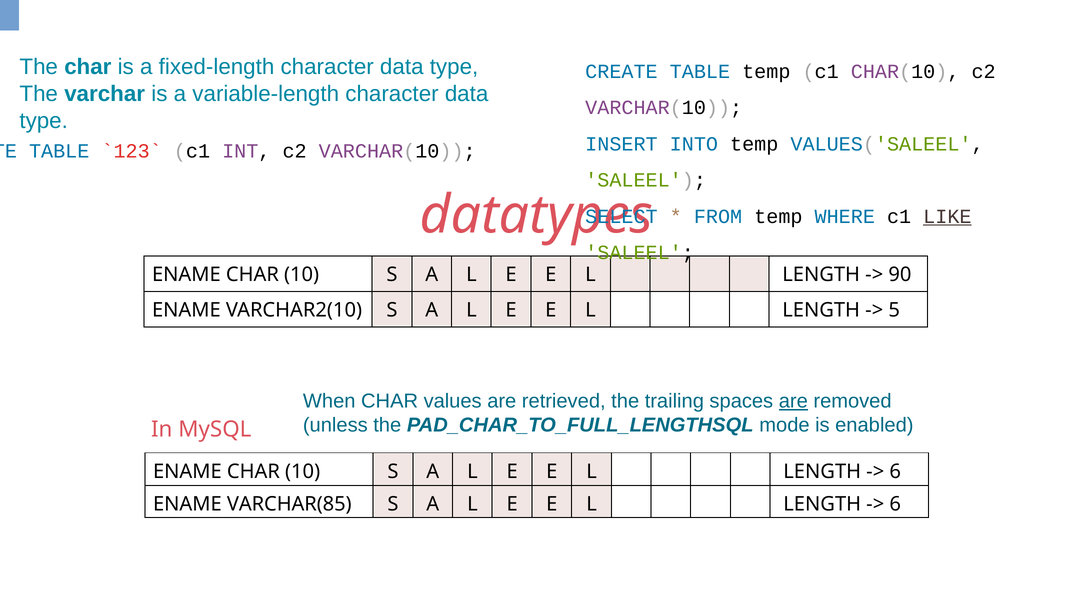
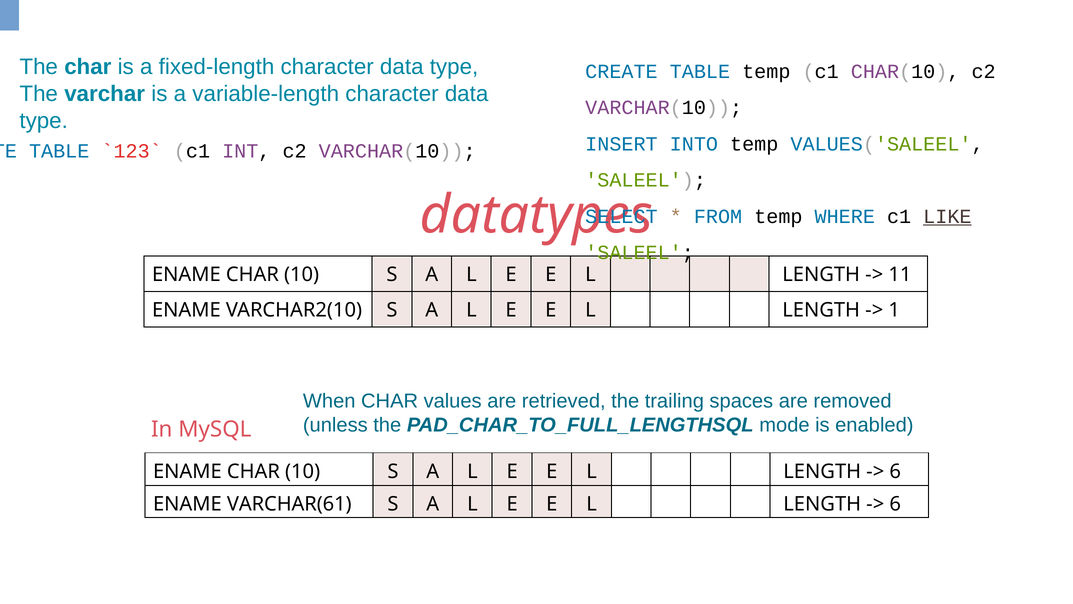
90: 90 -> 11 (900, 275)
5: 5 -> 1 (894, 310)
are underline: present -> none (793, 401)
VARCHAR(85: VARCHAR(85 -> VARCHAR(61 (289, 504)
